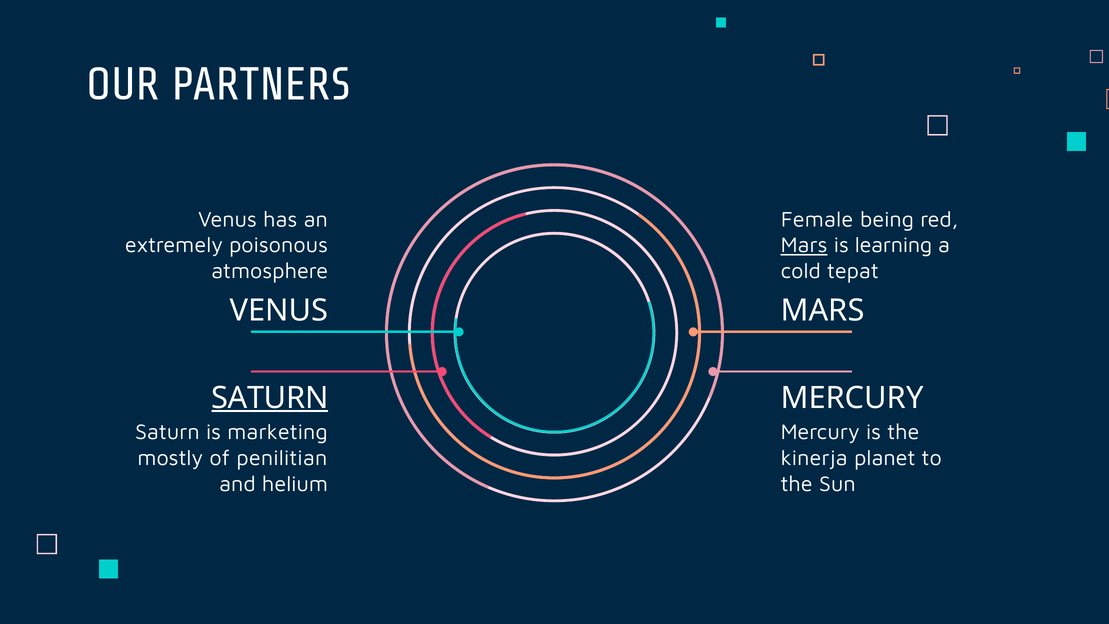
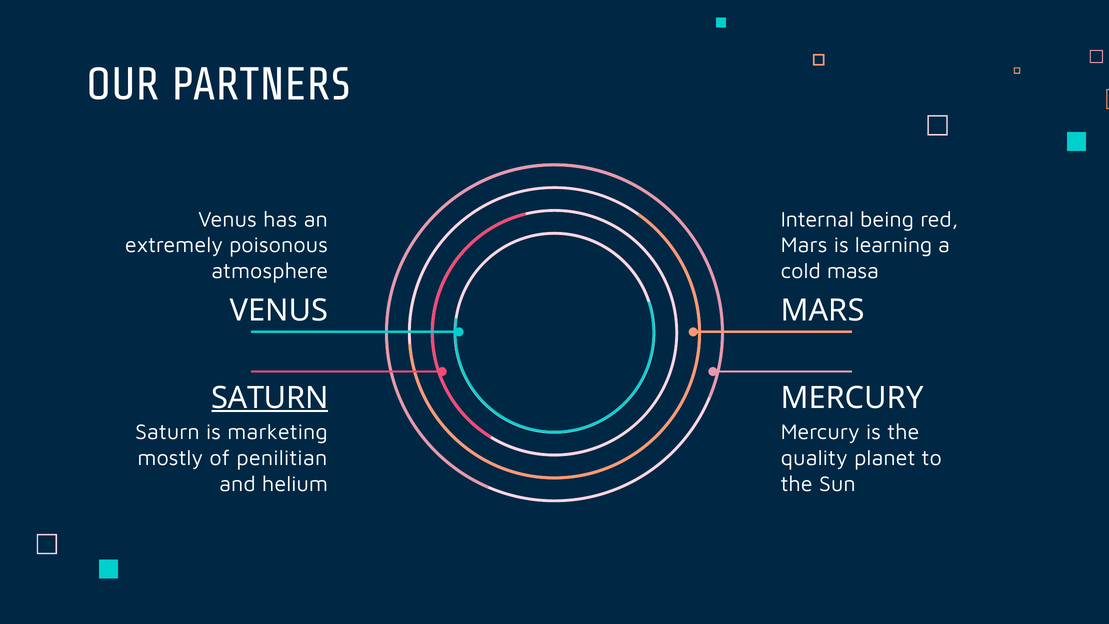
Female: Female -> Internal (817, 219)
Mars underline: present -> none (804, 245)
tepat: tepat -> masa (853, 271)
kinerja: kinerja -> quality (814, 458)
